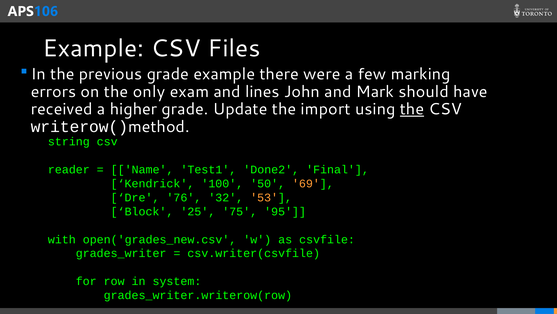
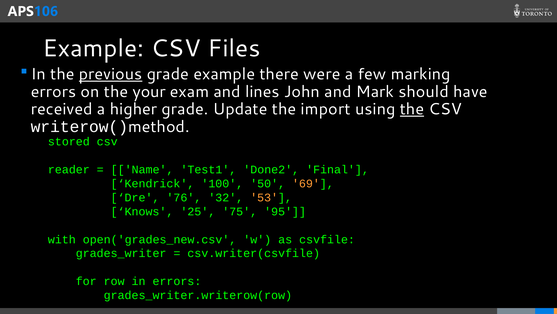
previous underline: none -> present (111, 74)
only: only -> your (149, 91)
string: string -> stored (69, 141)
Block: Block -> Knows (142, 211)
in system: system -> errors (177, 281)
